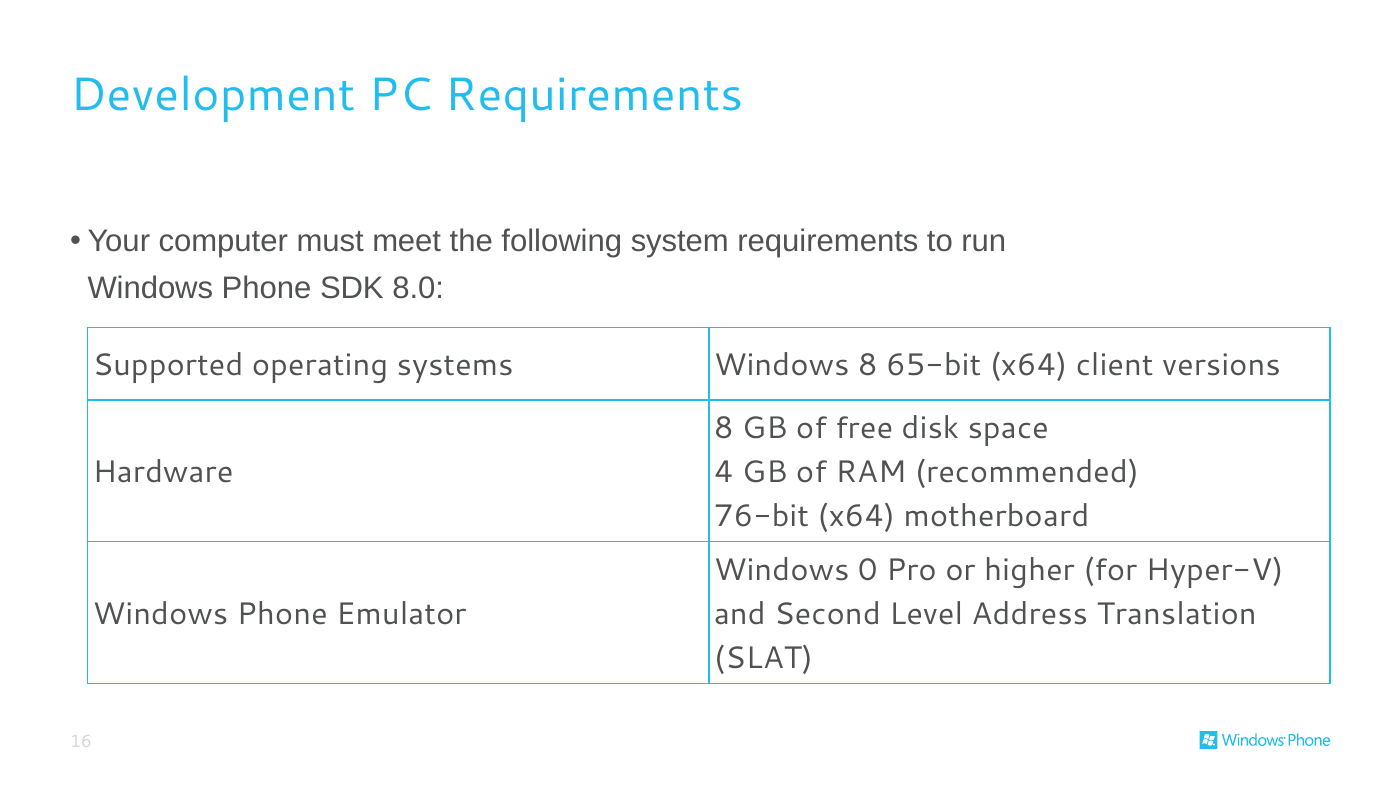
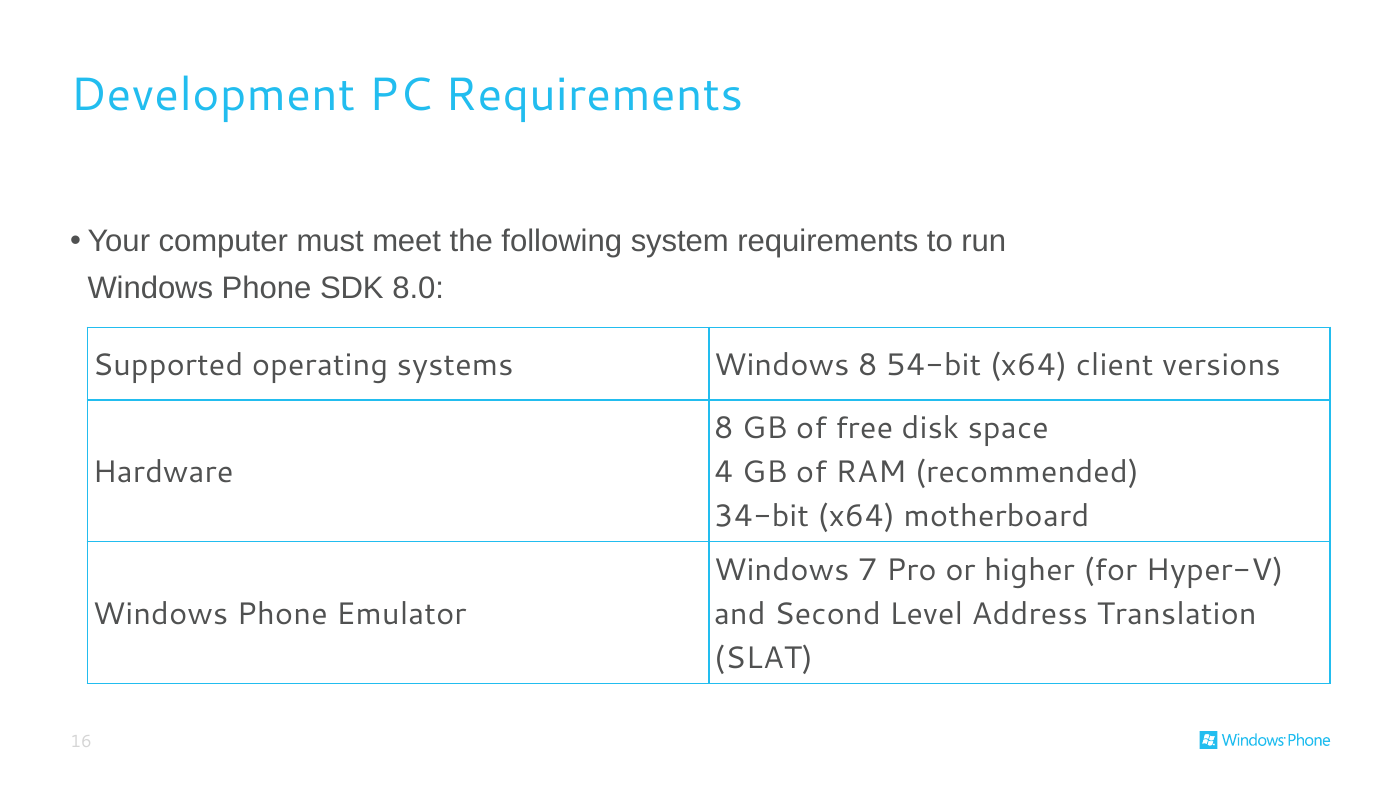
65-bit: 65-bit -> 54-bit (934, 365)
76-bit: 76-bit -> 34-bit (762, 517)
0: 0 -> 7 (868, 571)
